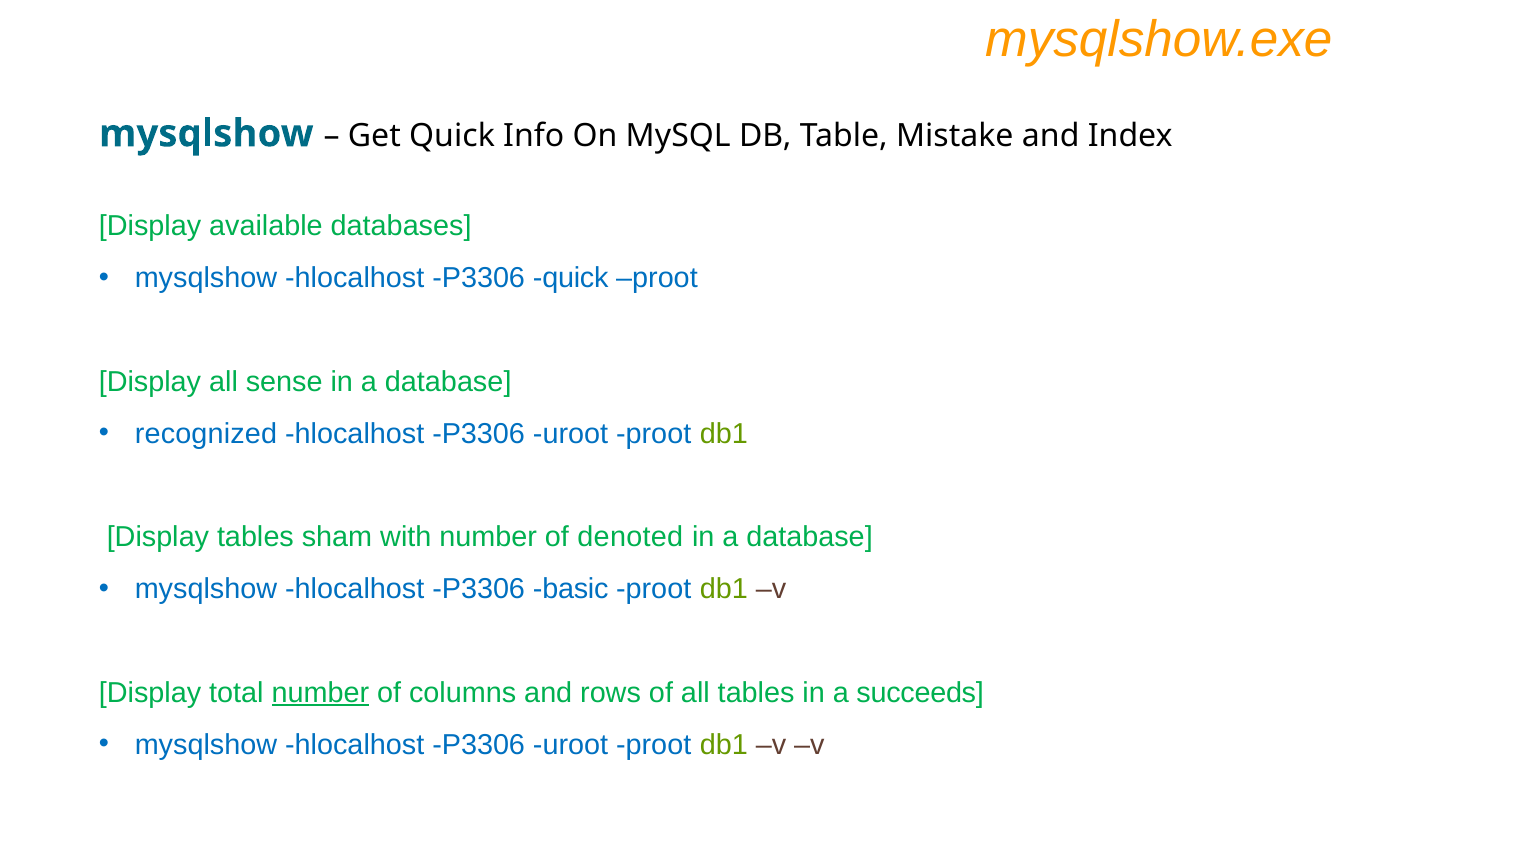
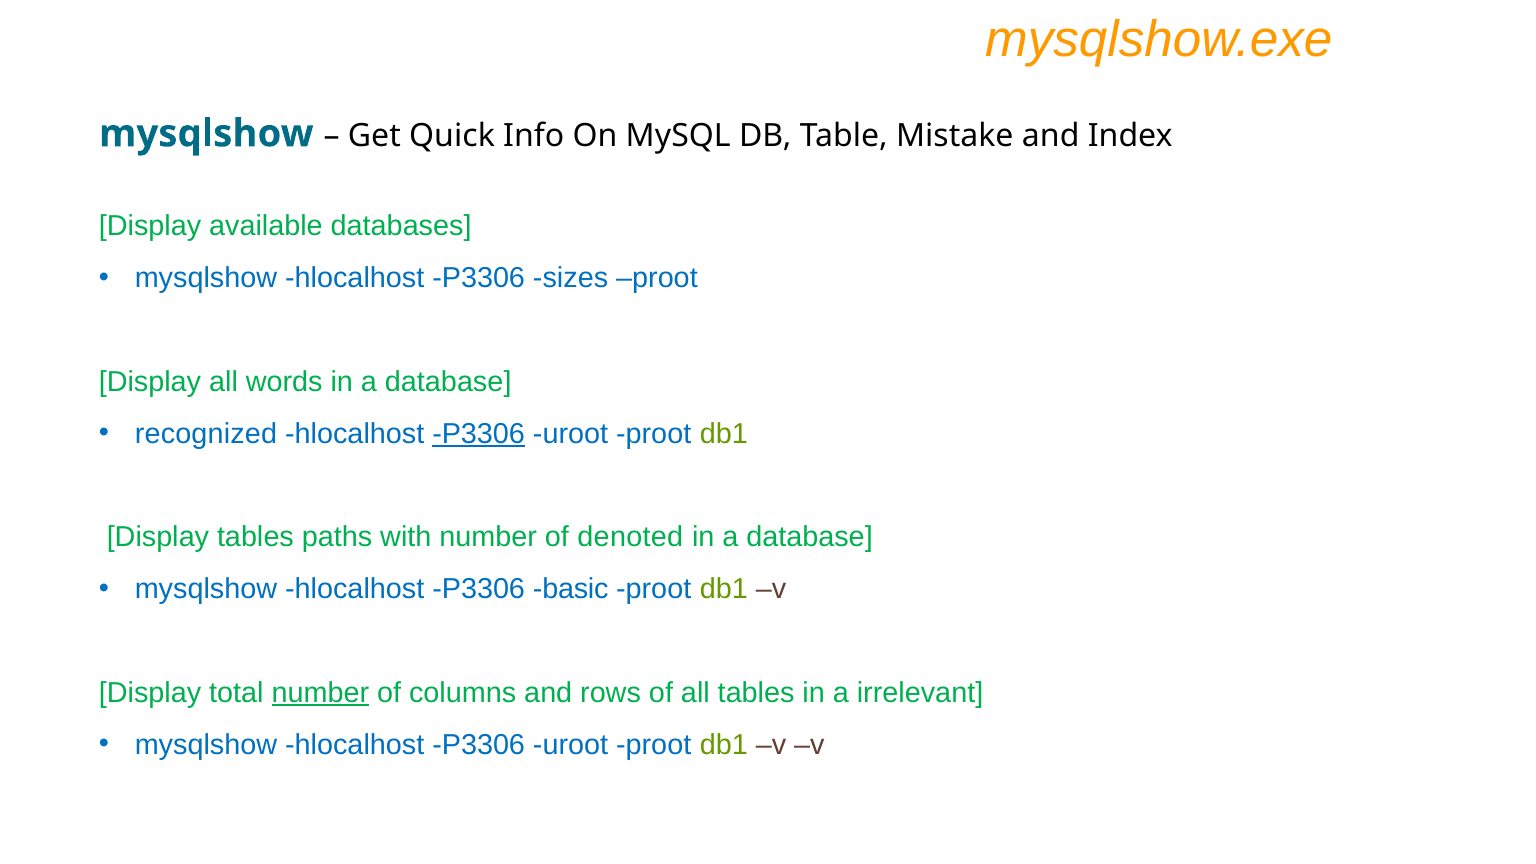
P3306 quick: quick -> sizes (571, 278)
sense: sense -> words (284, 382)
P3306 underline: none -> present (479, 434)
sham: sham -> paths (337, 537)
succeeds: succeeds -> irrelevant (920, 693)
